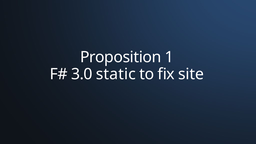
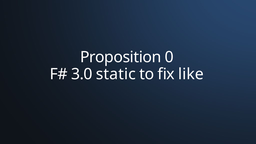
1: 1 -> 0 (169, 57)
site: site -> like (191, 74)
